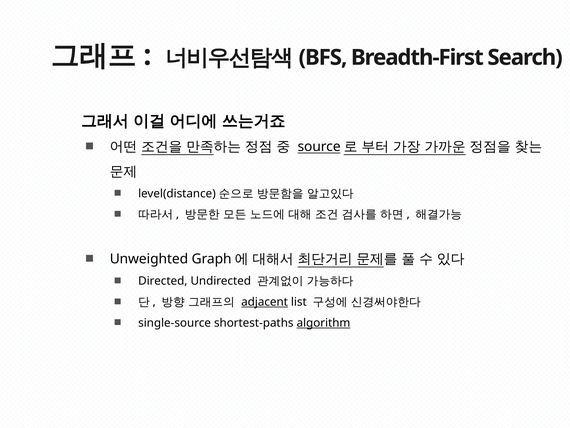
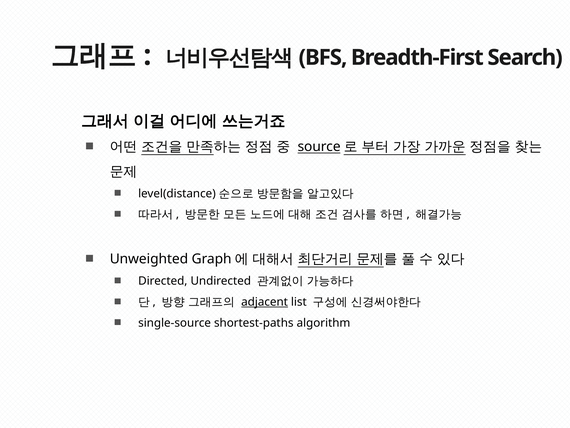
algorithm underline: present -> none (323, 323)
